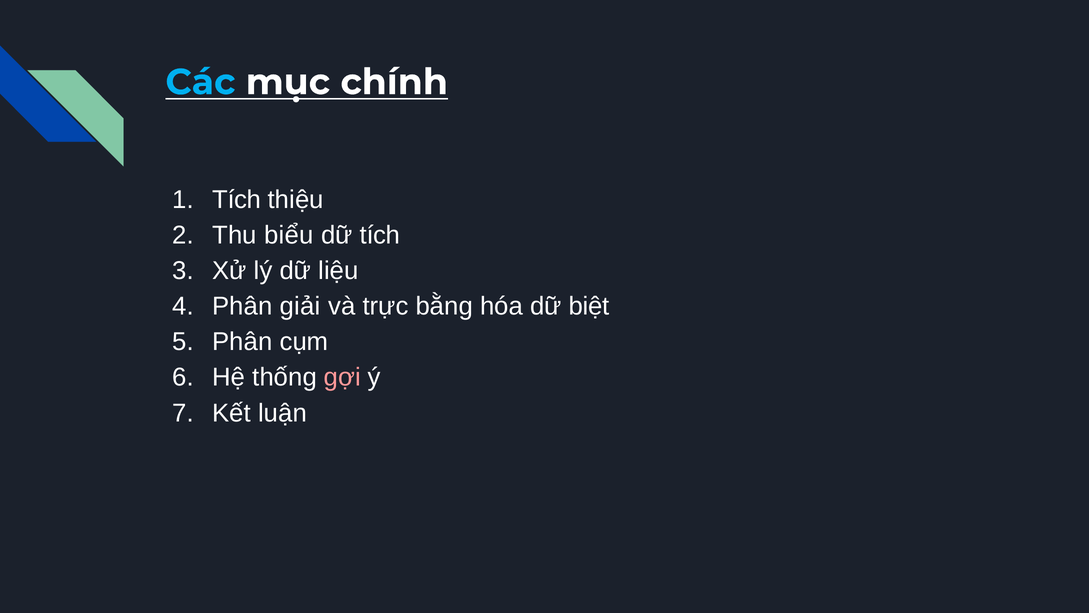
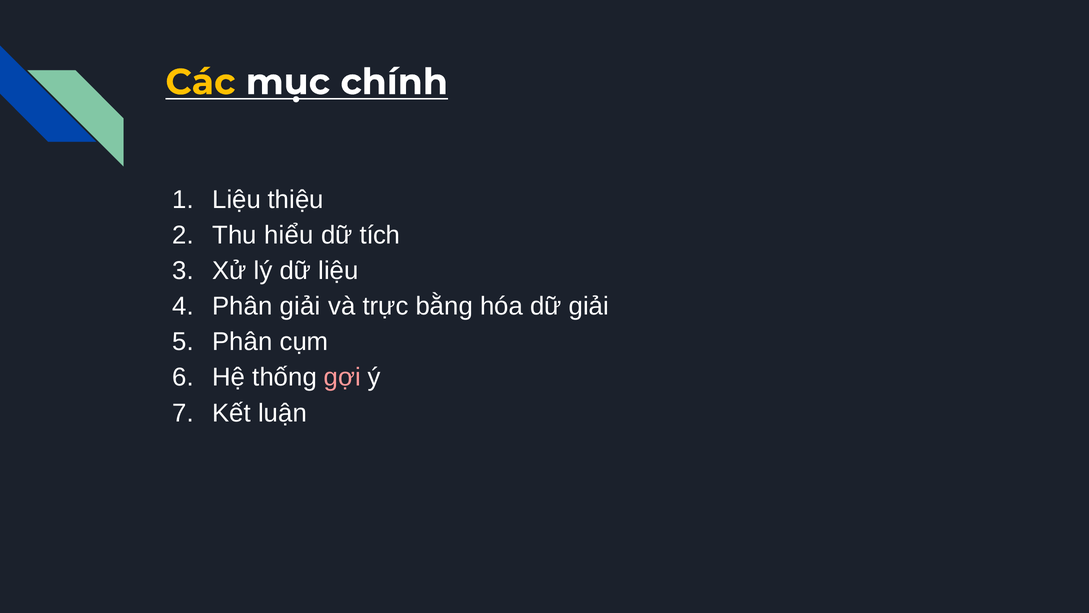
Các colour: light blue -> yellow (200, 82)
Tích: Tích -> Liệu (237, 200)
biểu: biểu -> hiểu (289, 235)
dữ biệt: biệt -> giải (589, 306)
